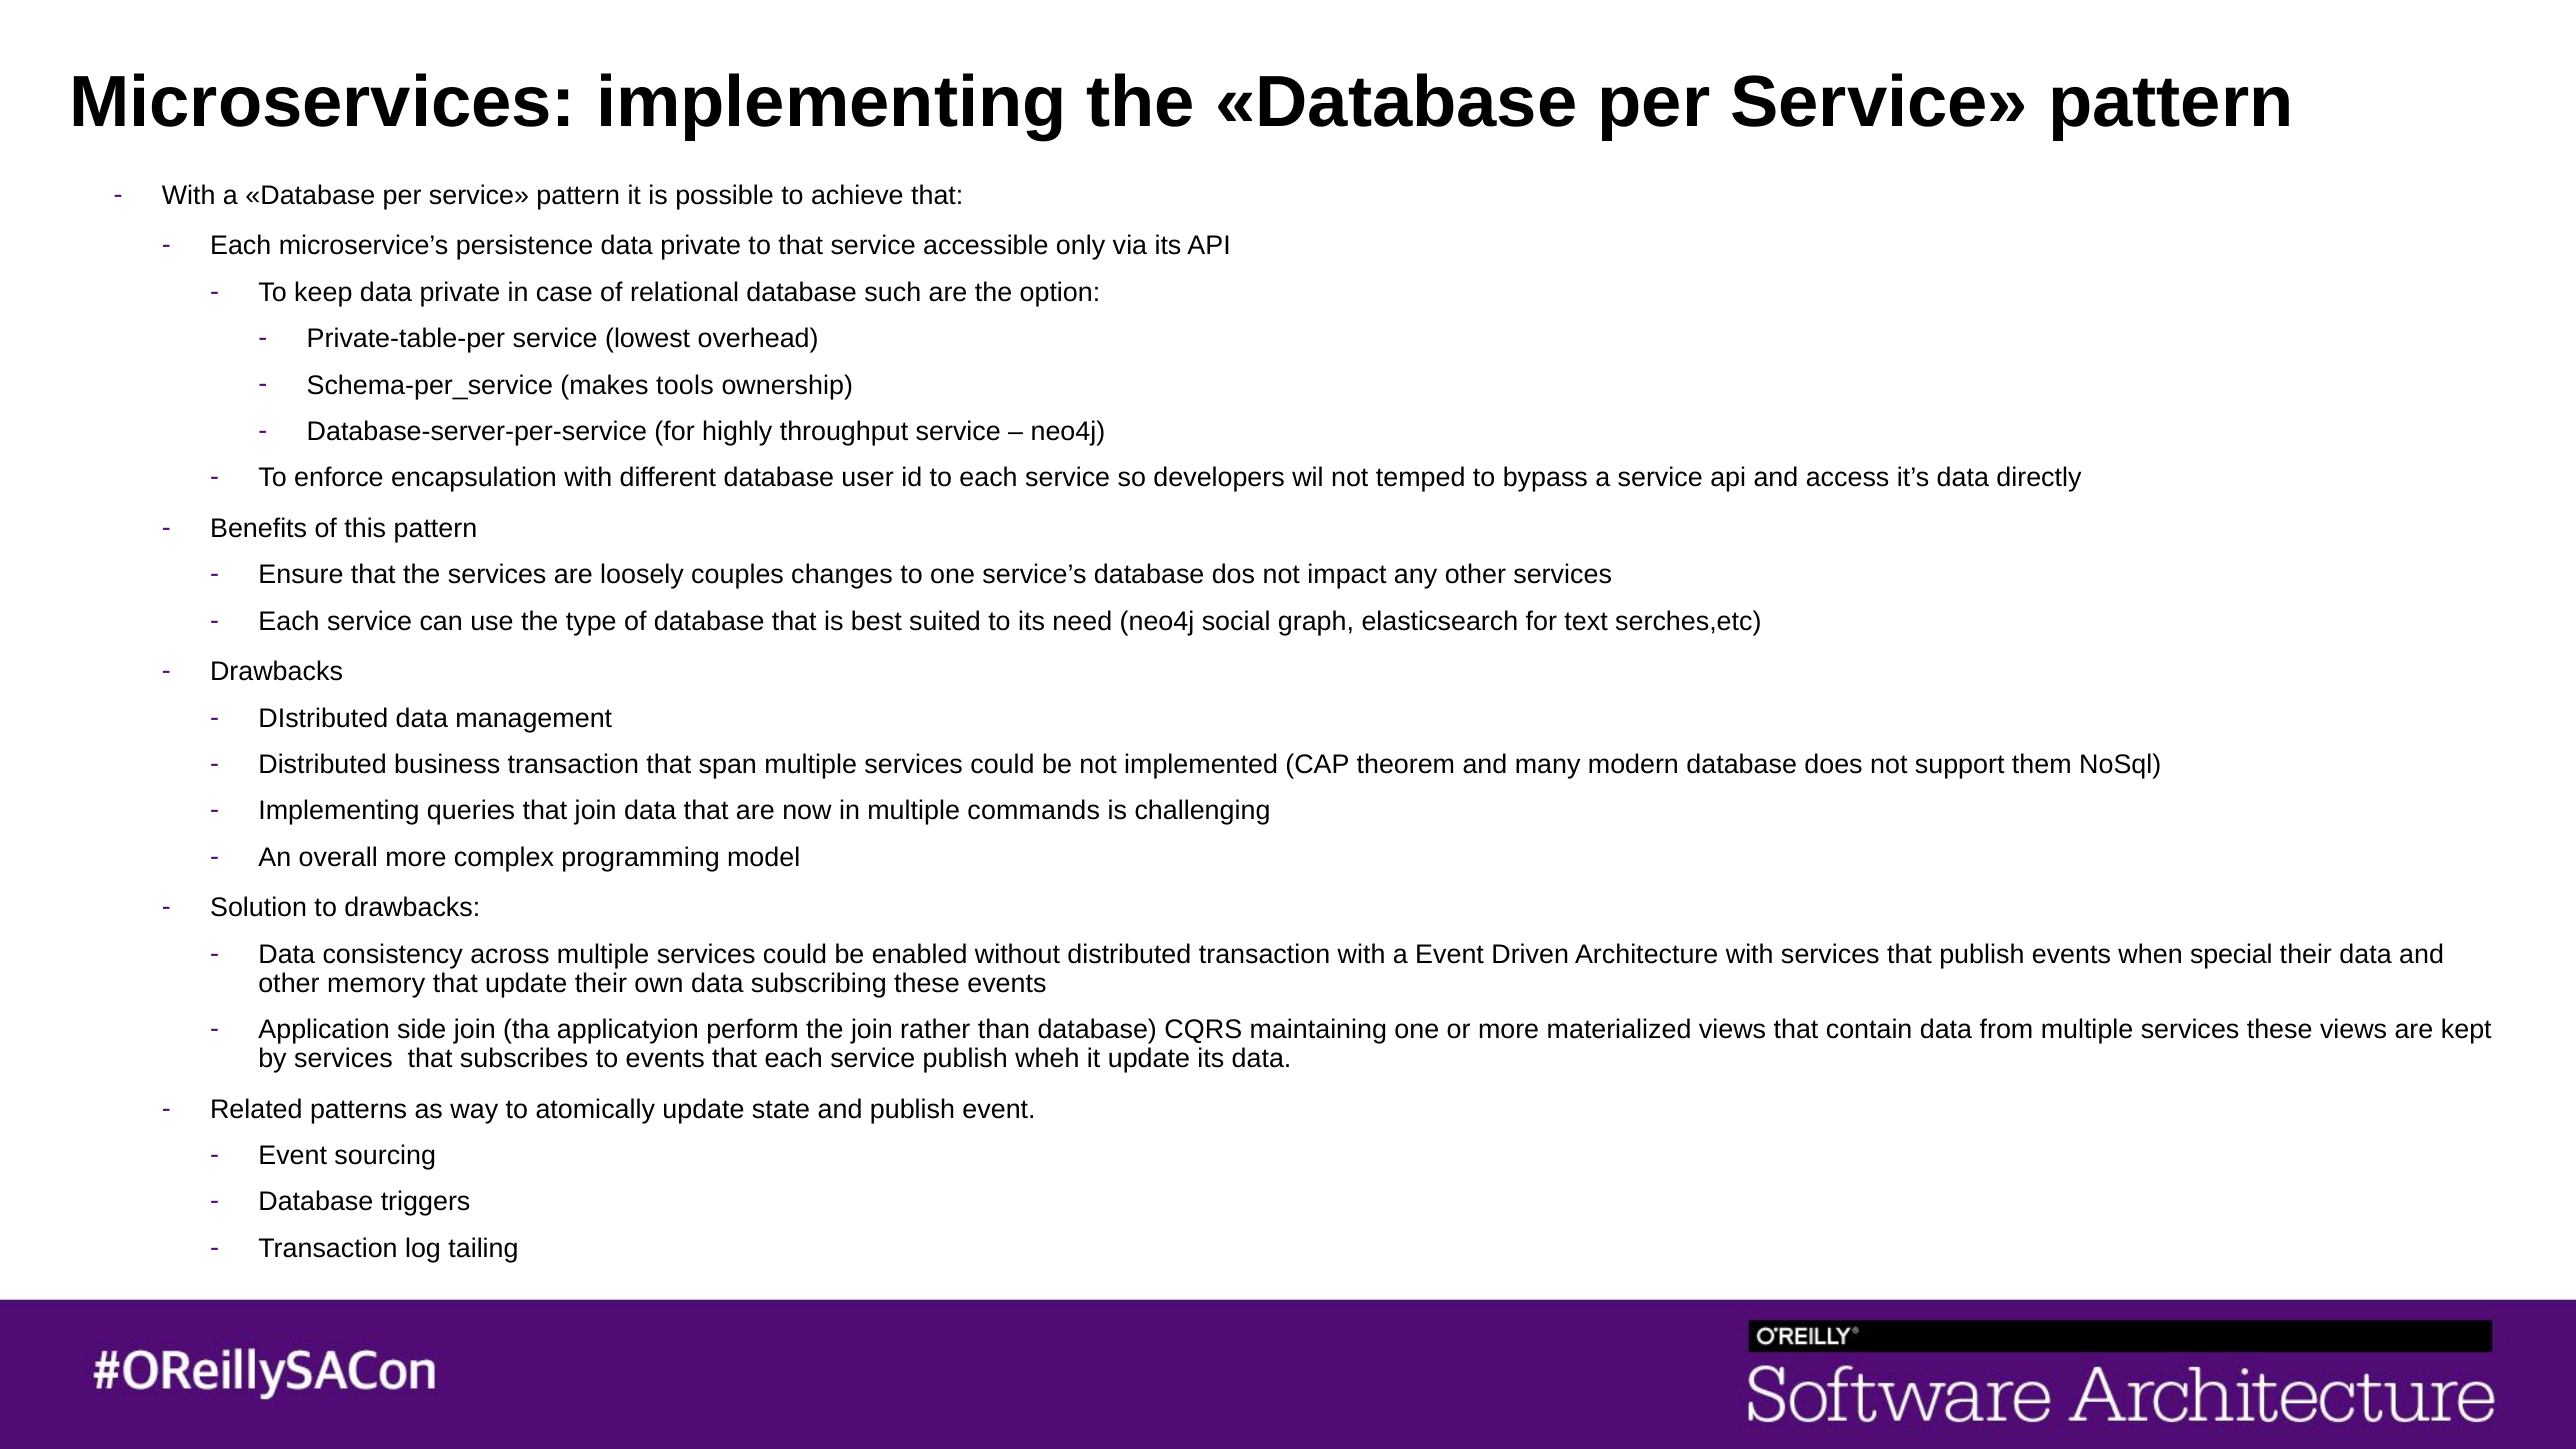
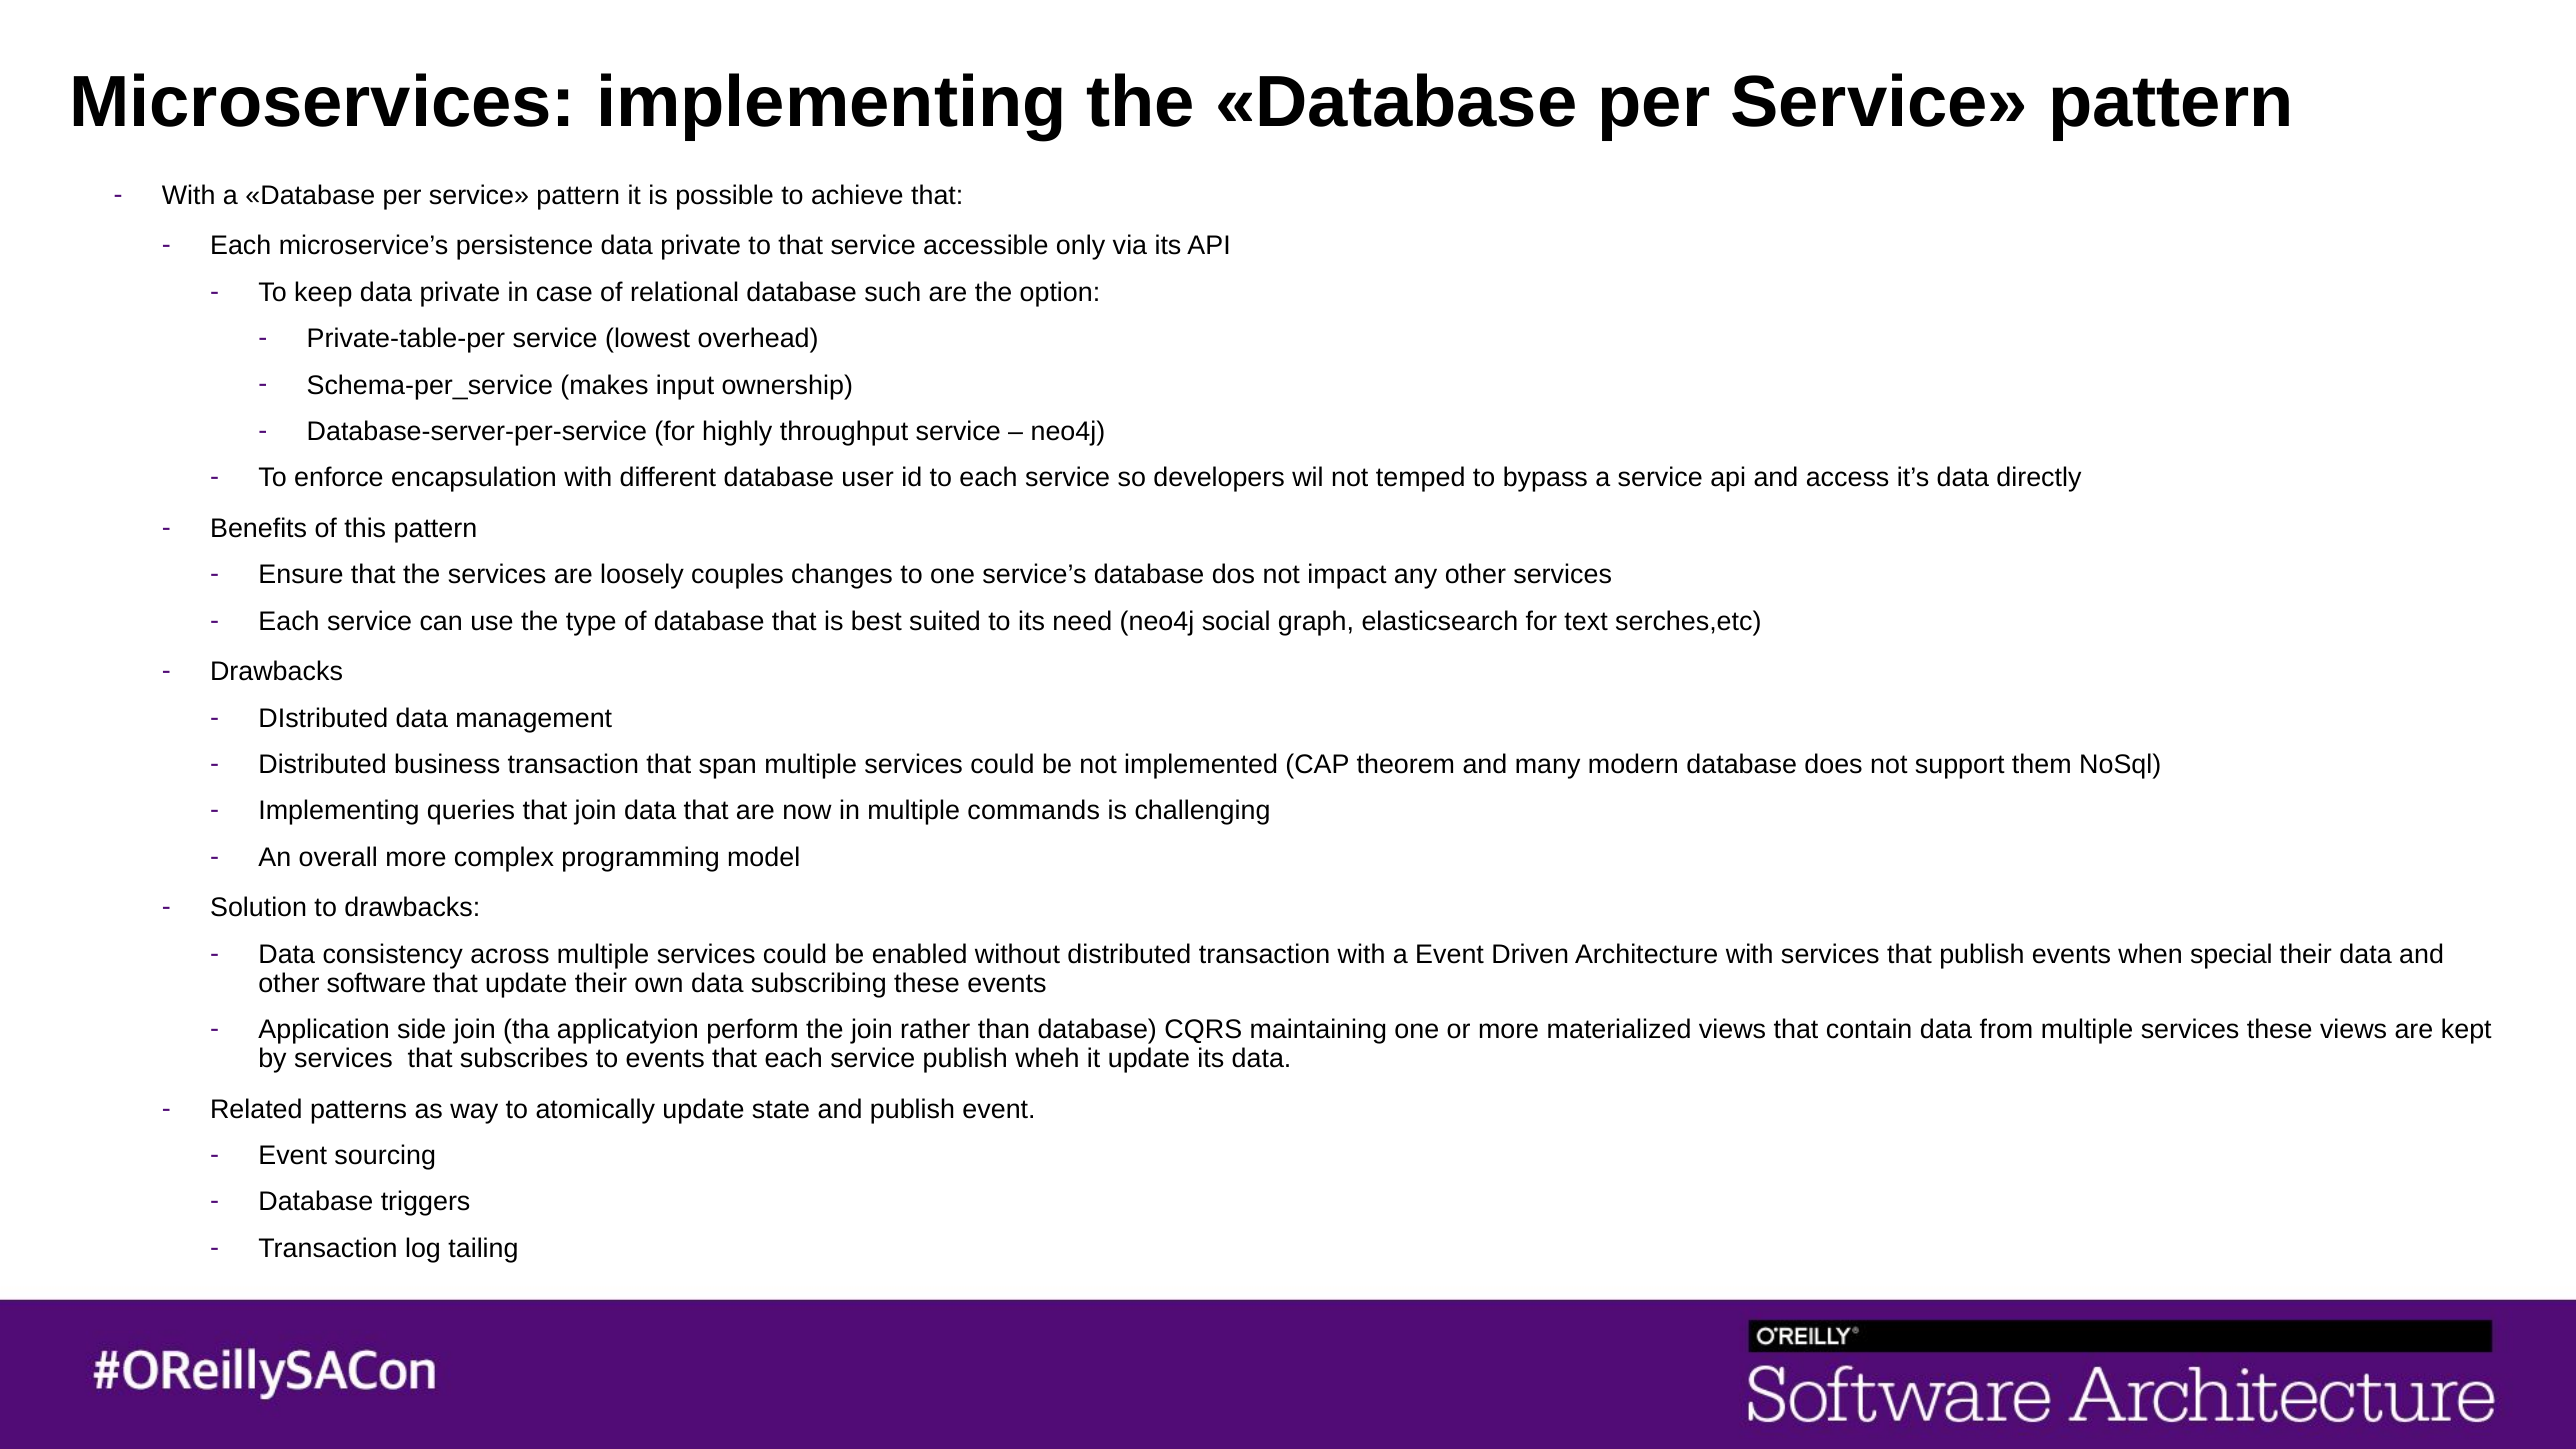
tools: tools -> input (685, 385)
memory: memory -> software (376, 983)
